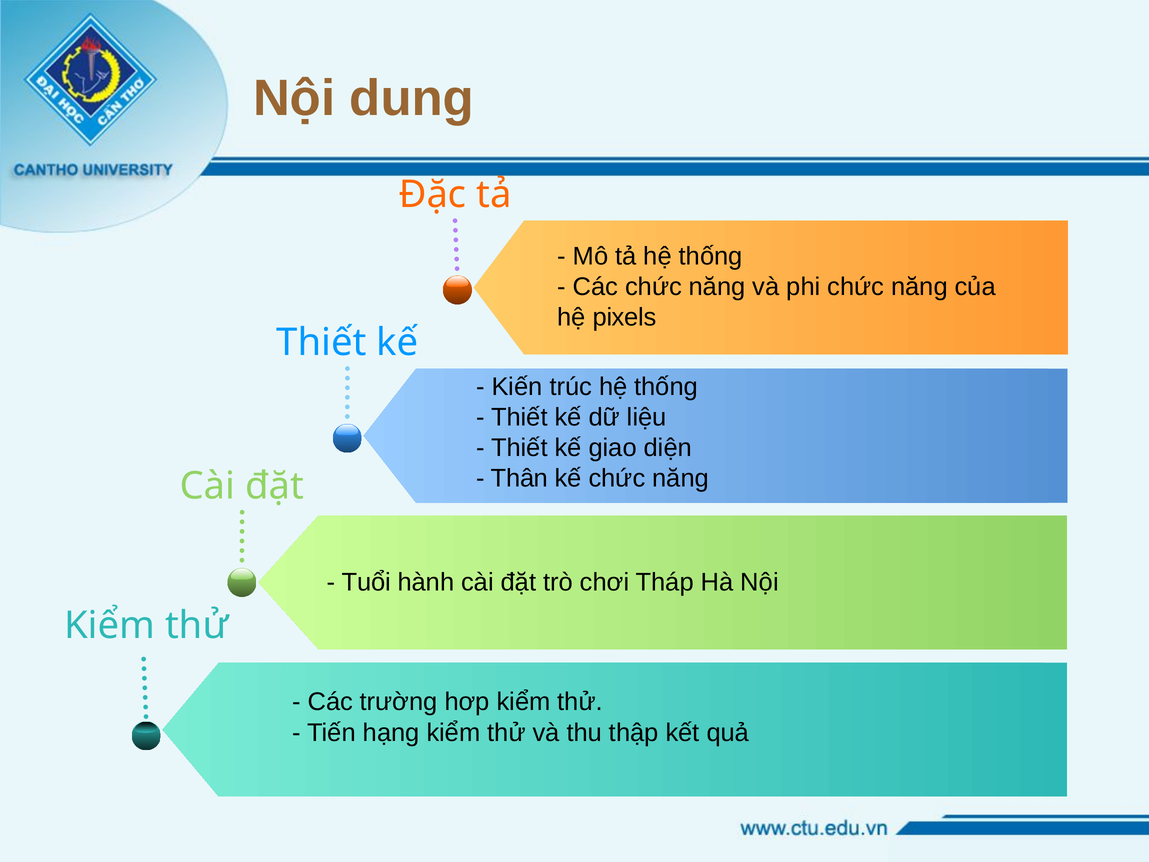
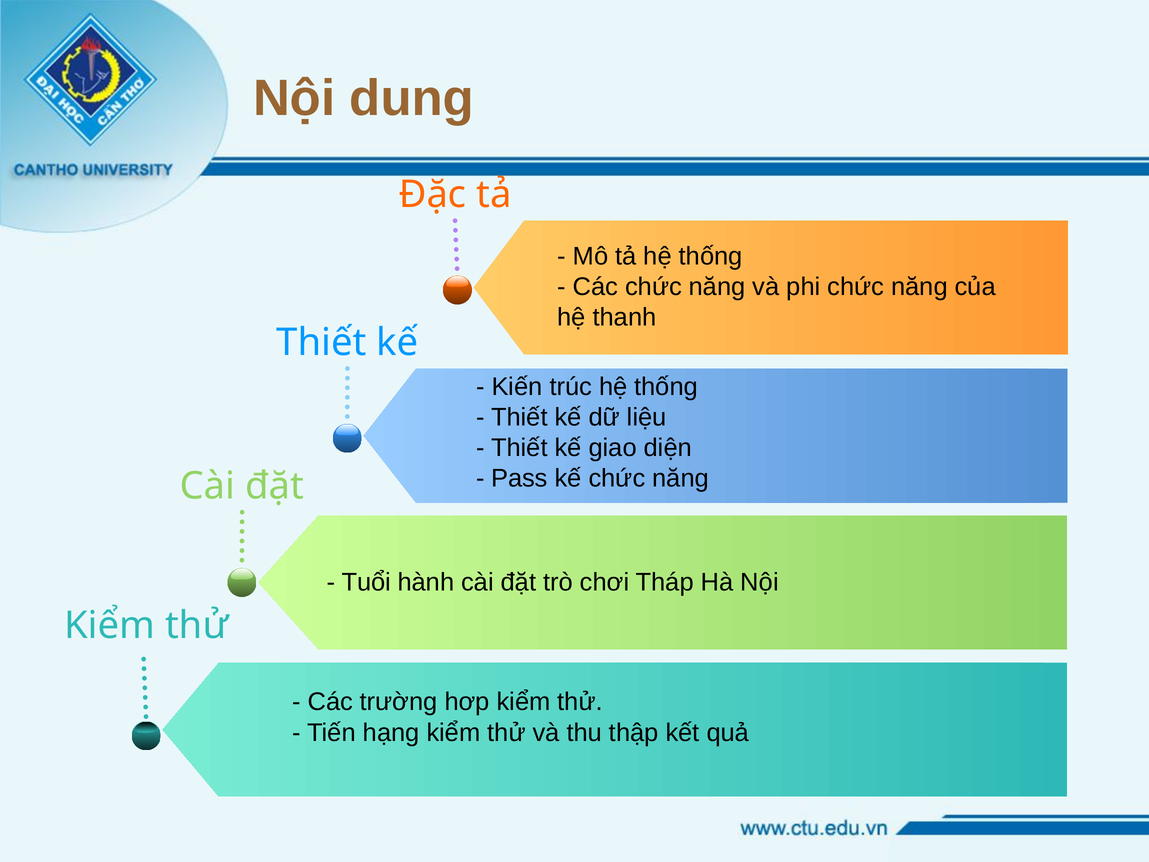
pixels: pixels -> thanh (625, 317)
Thân: Thân -> Pass (519, 478)
